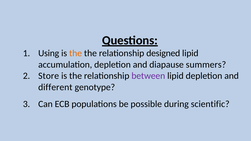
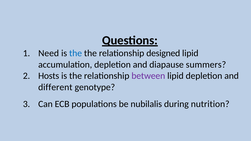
Using: Using -> Need (49, 53)
the colour: orange -> blue (76, 53)
Store: Store -> Hosts (49, 76)
possible: possible -> nubilalis (146, 104)
scientific: scientific -> nutrition (210, 104)
